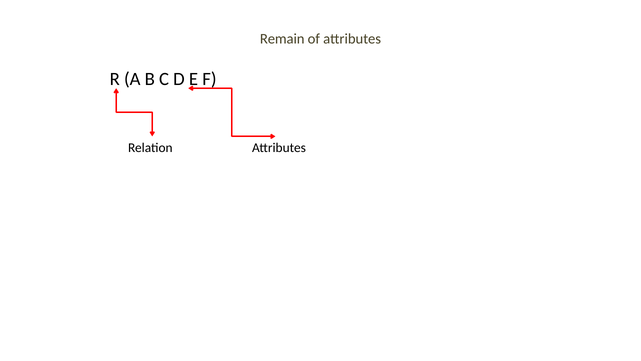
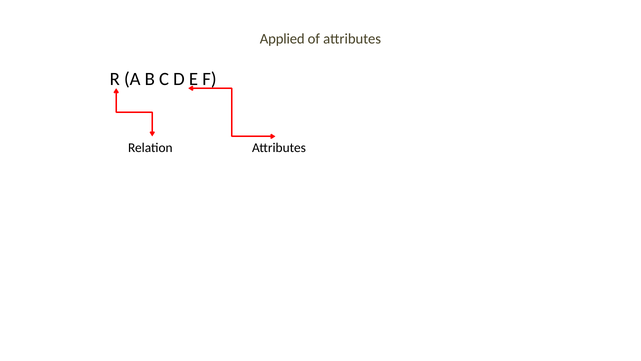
Remain: Remain -> Applied (282, 39)
